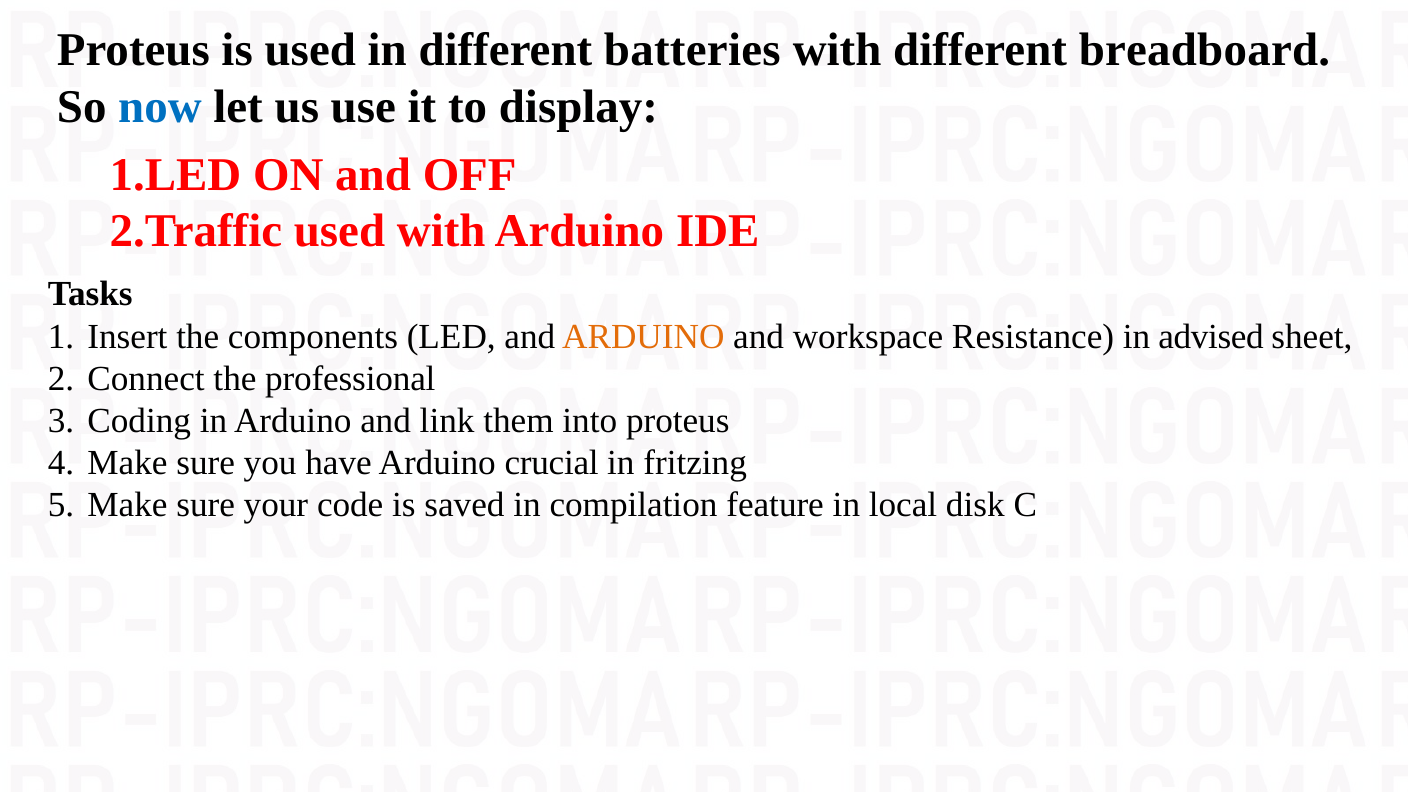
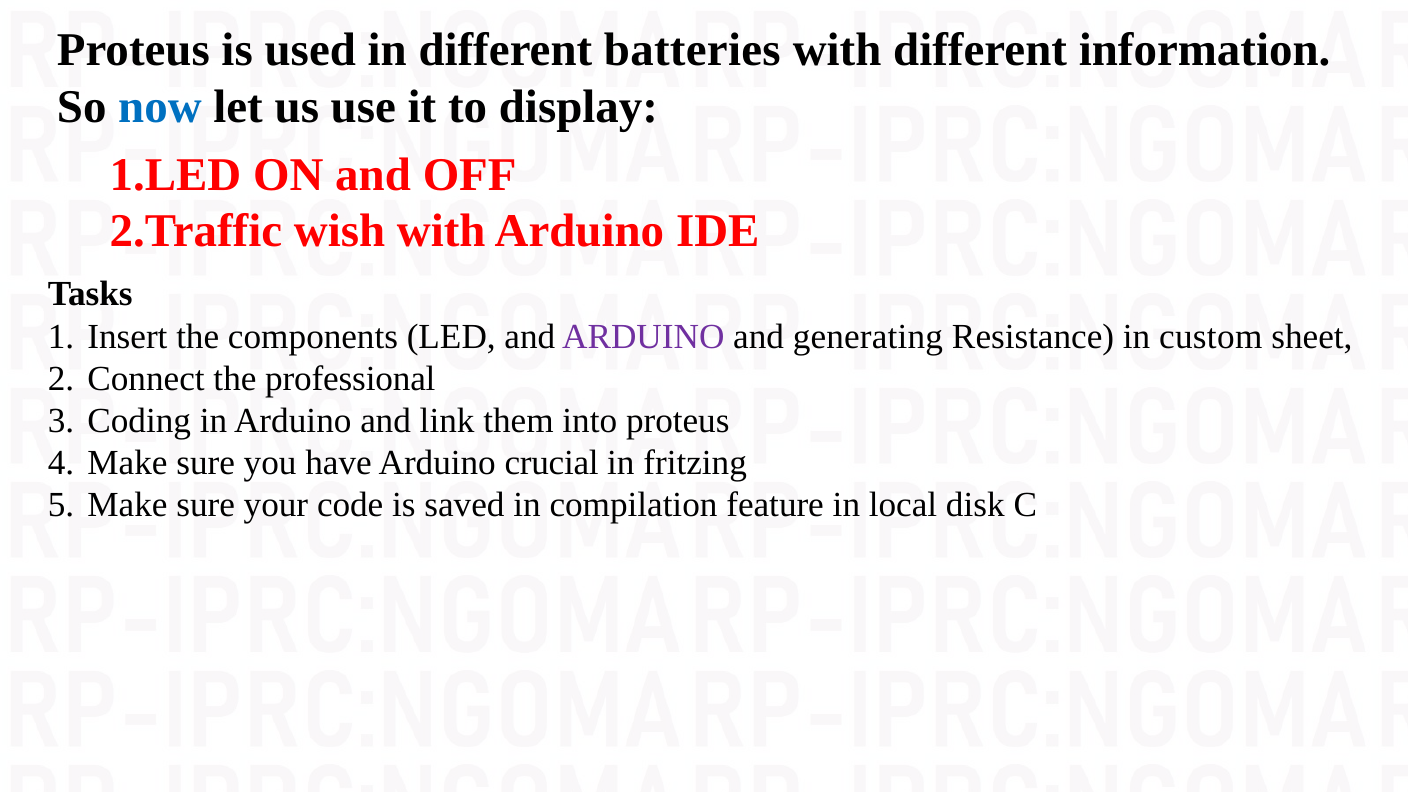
breadboard: breadboard -> information (1205, 50)
used: used -> wish (340, 231)
ARDUINO colour: orange -> purple (643, 336)
workspace: workspace -> generating (868, 336)
advised: advised -> custom (1211, 336)
